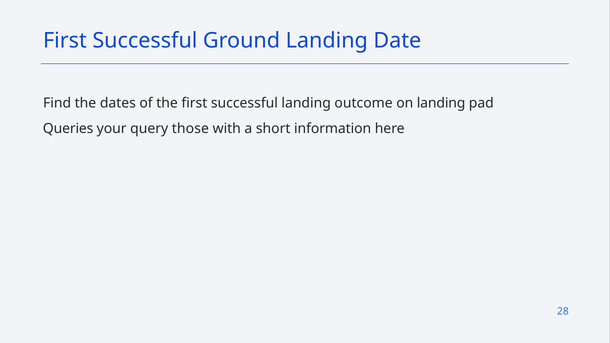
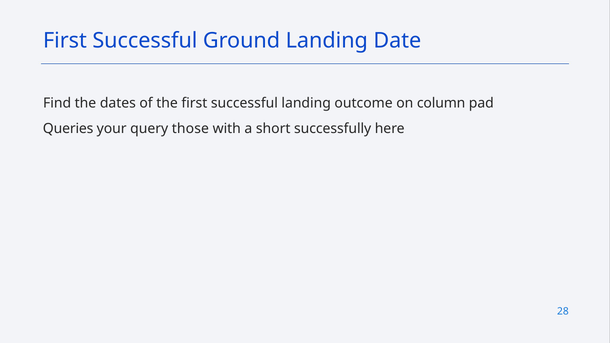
on landing: landing -> column (441, 103)
information: information -> successfully (333, 129)
